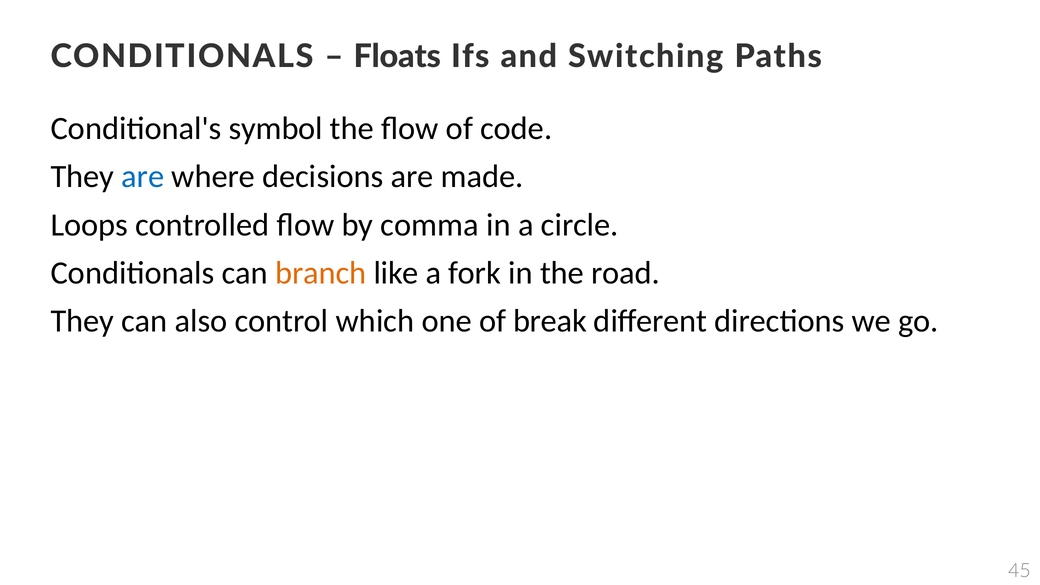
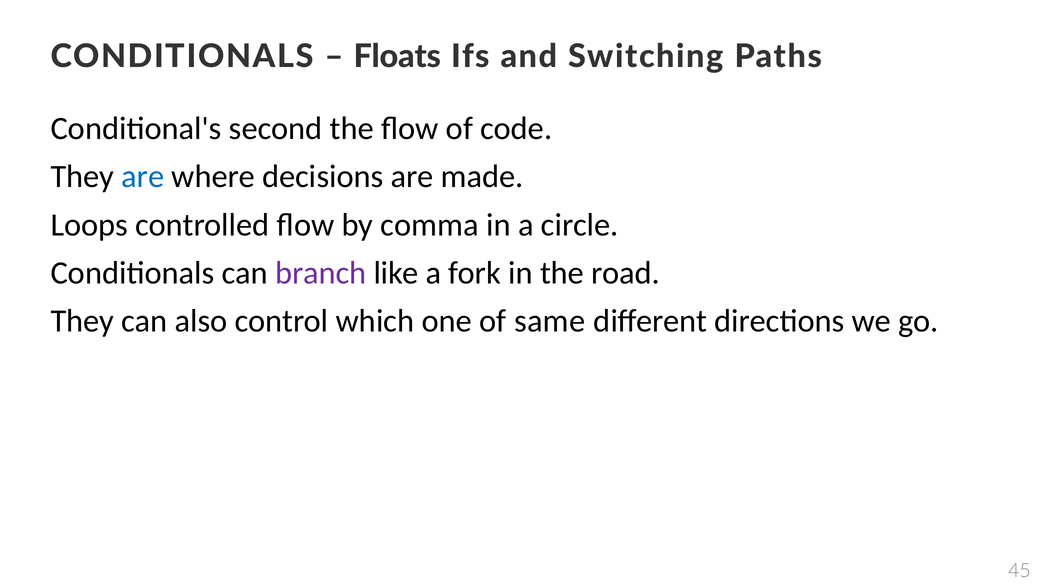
symbol: symbol -> second (276, 129)
branch colour: orange -> purple (321, 273)
break: break -> same (550, 321)
